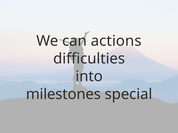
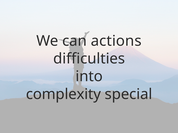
milestones: milestones -> complexity (63, 94)
